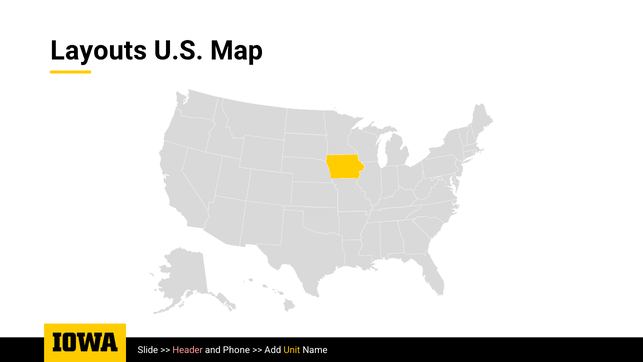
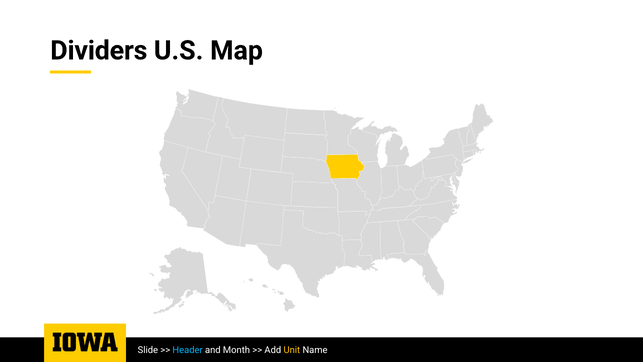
Layouts: Layouts -> Dividers (99, 51)
Header colour: pink -> light blue (188, 350)
Phone: Phone -> Month (236, 350)
